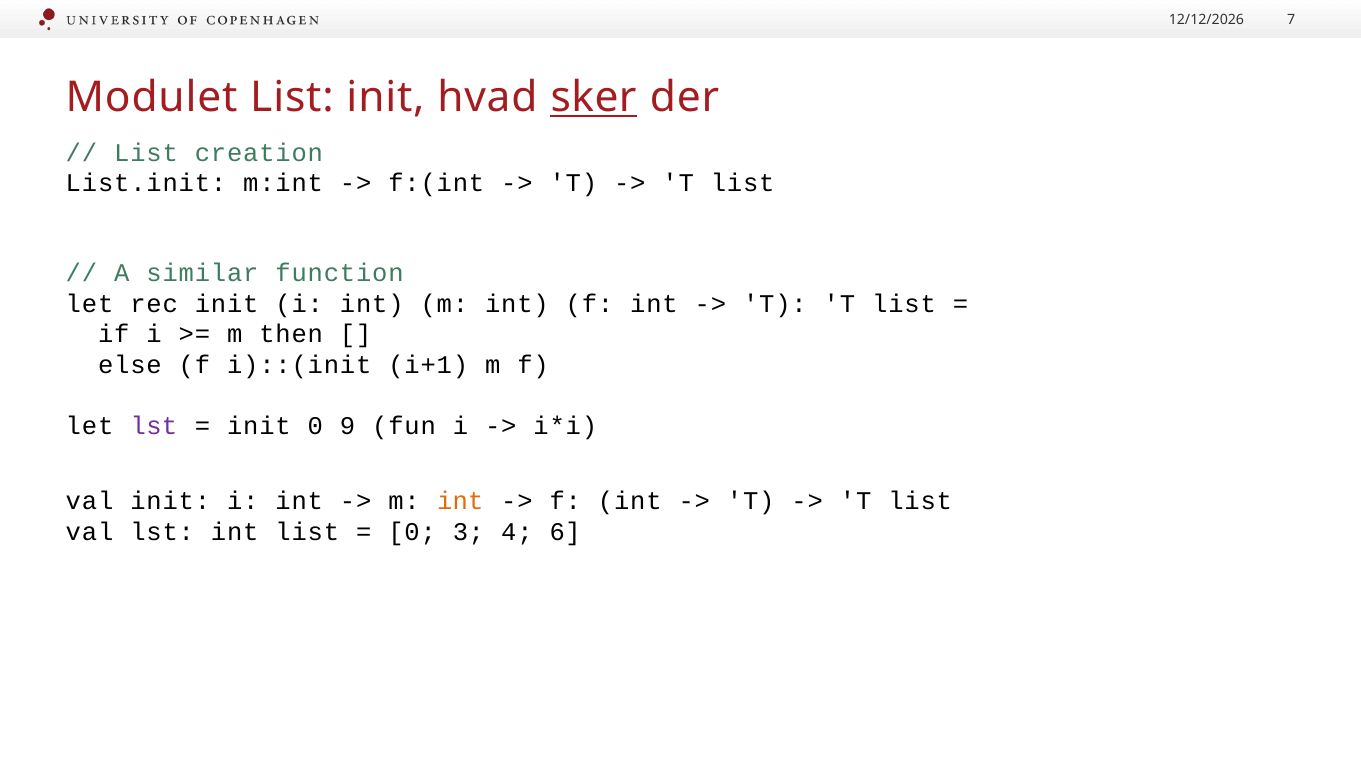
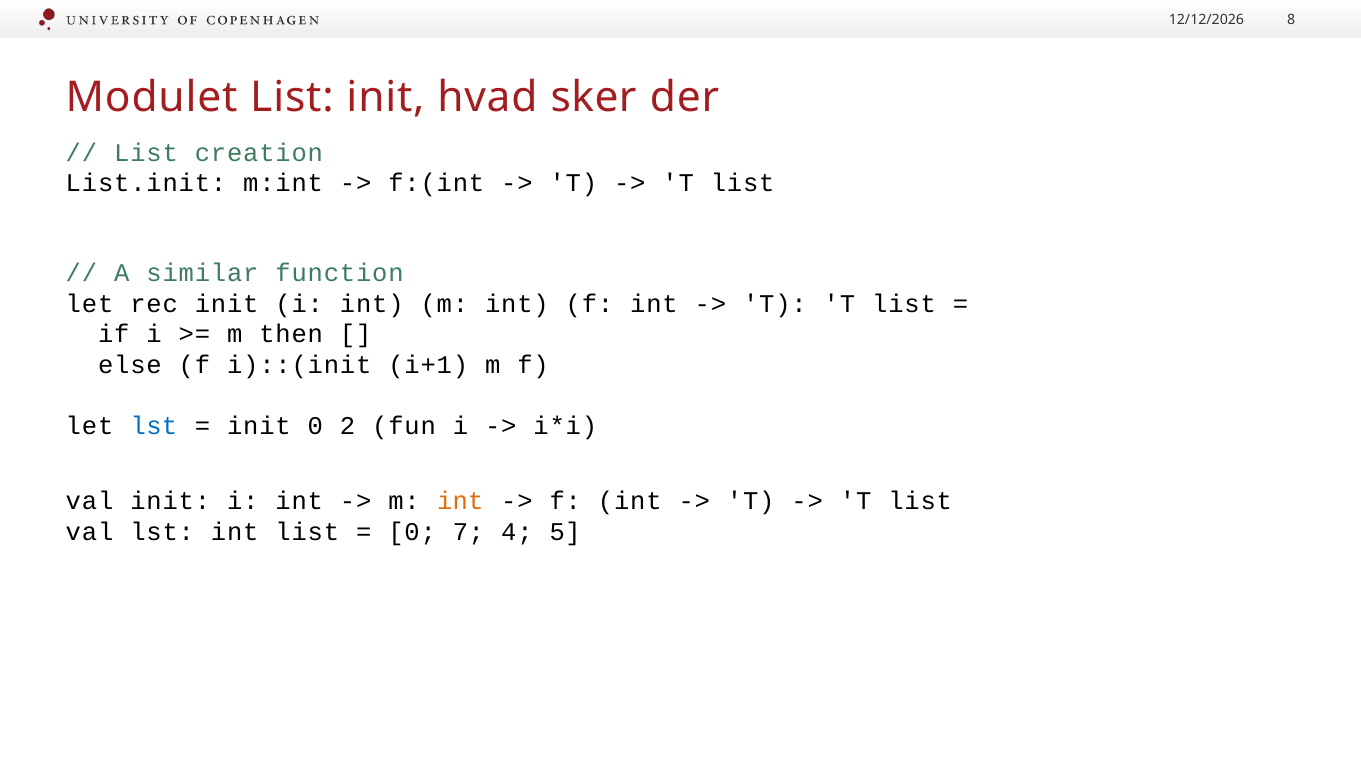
7: 7 -> 8 (1291, 20)
sker underline: present -> none (594, 98)
lst colour: purple -> blue (154, 426)
9: 9 -> 2 (348, 426)
3: 3 -> 7 (468, 532)
6: 6 -> 5 (565, 532)
